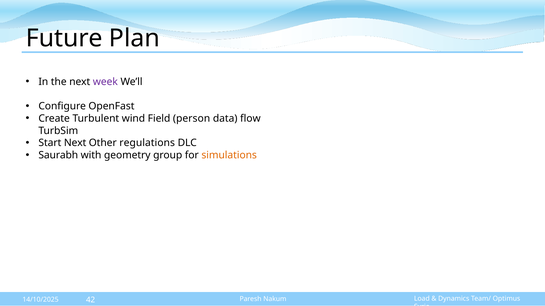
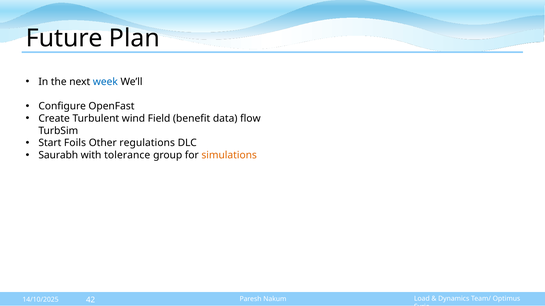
week colour: purple -> blue (105, 82)
person: person -> benefit (192, 119)
Start Next: Next -> Foils (75, 143)
geometry: geometry -> tolerance (127, 155)
